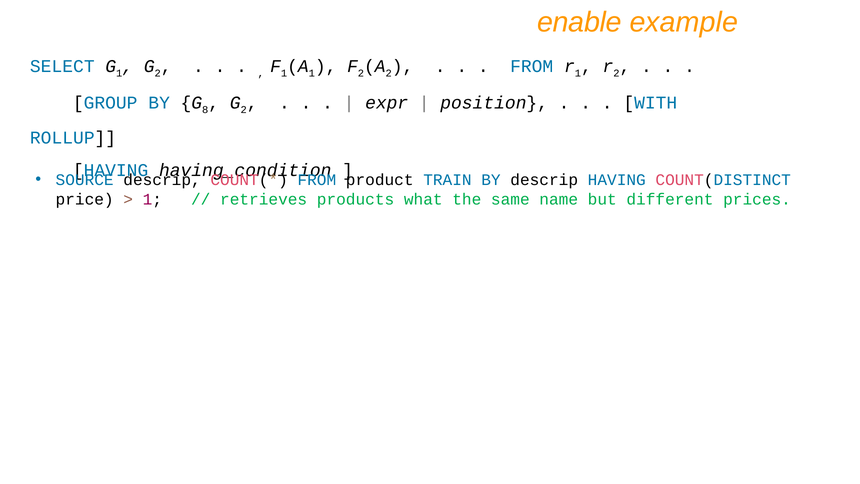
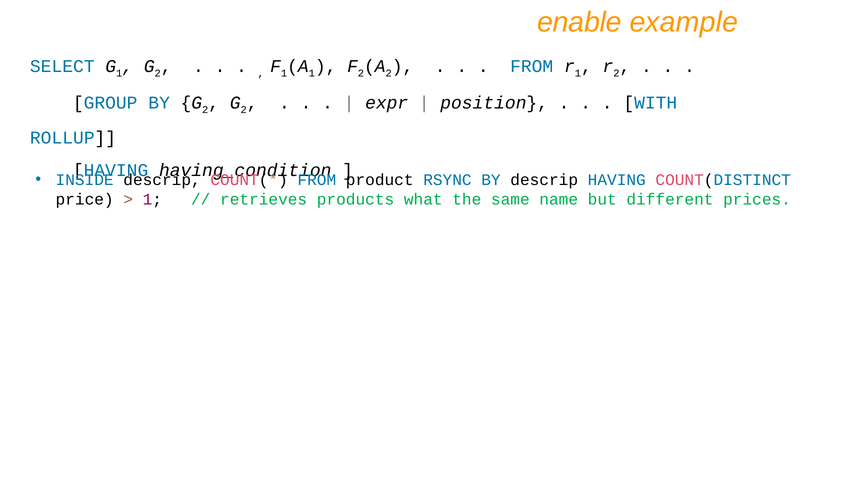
8: 8 -> 2 (205, 110)
SOURCE: SOURCE -> INSIDE (85, 180)
TRAIN: TRAIN -> RSYNC (447, 180)
